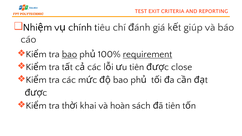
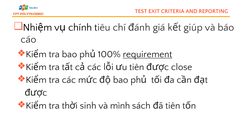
bao underline: present -> none (70, 54)
khai: khai -> sinh (88, 106)
hoàn: hoàn -> mình (120, 106)
